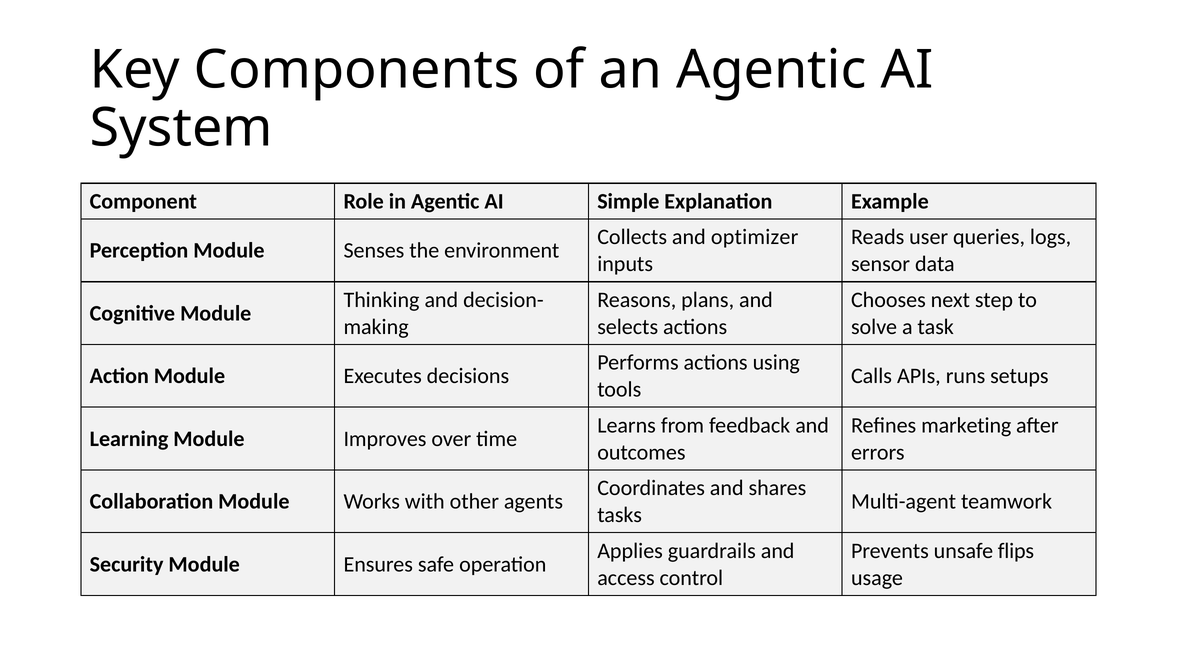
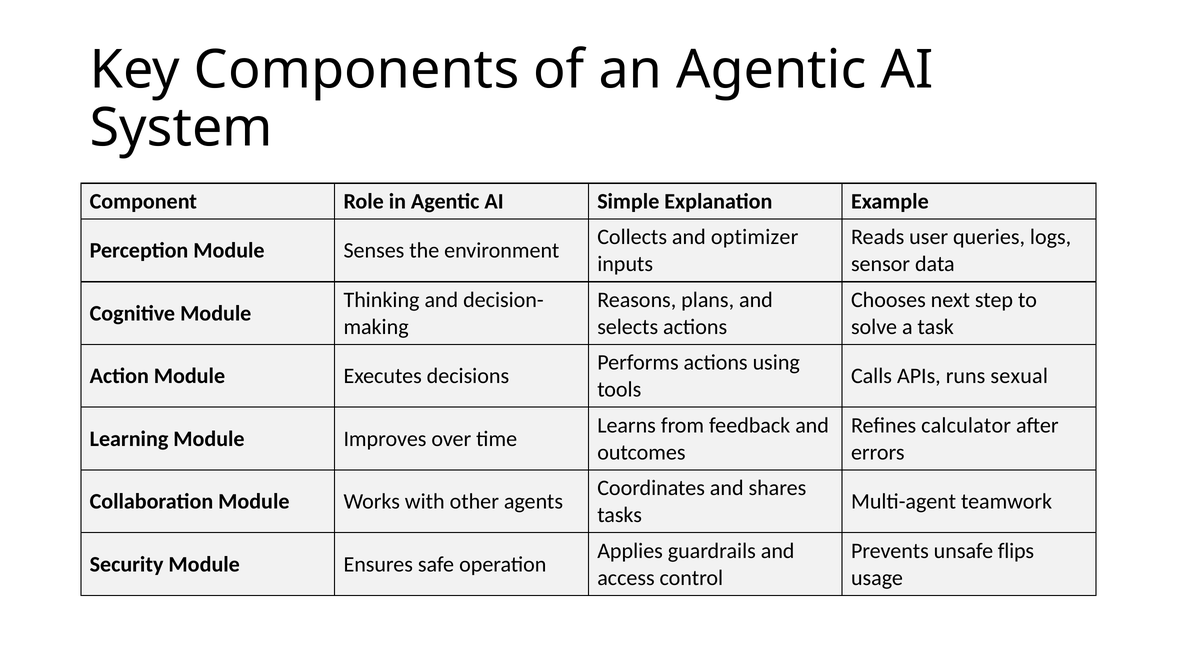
setups: setups -> sexual (1019, 376)
marketing: marketing -> calculator (966, 425)
